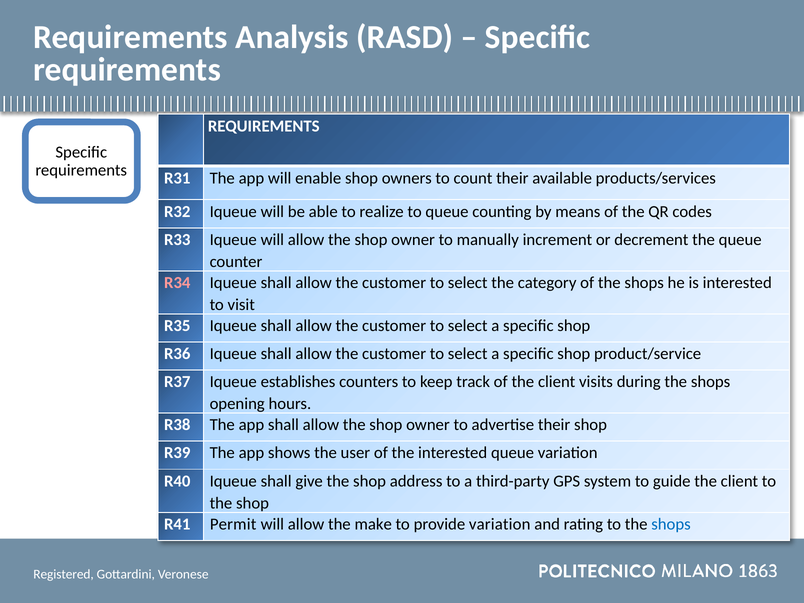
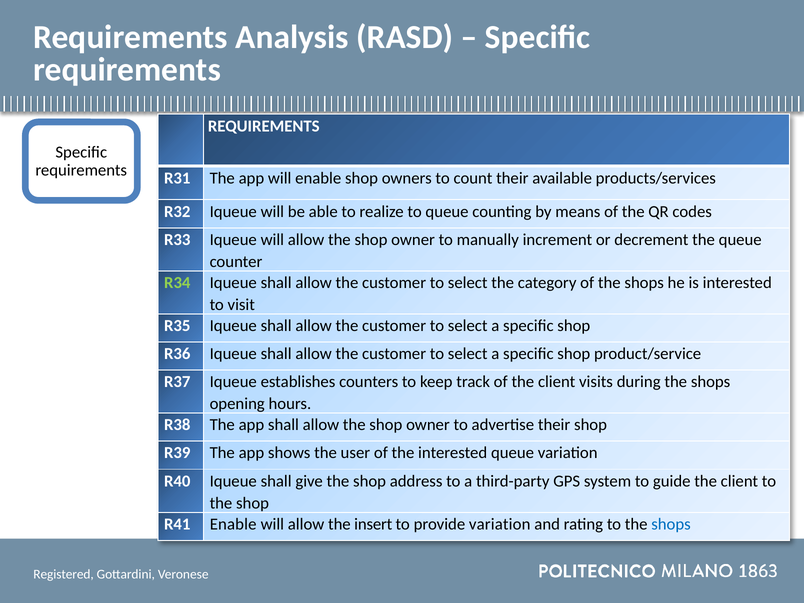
R34 colour: pink -> light green (177, 283)
R41 Permit: Permit -> Enable (233, 524)
make: make -> insert (373, 524)
